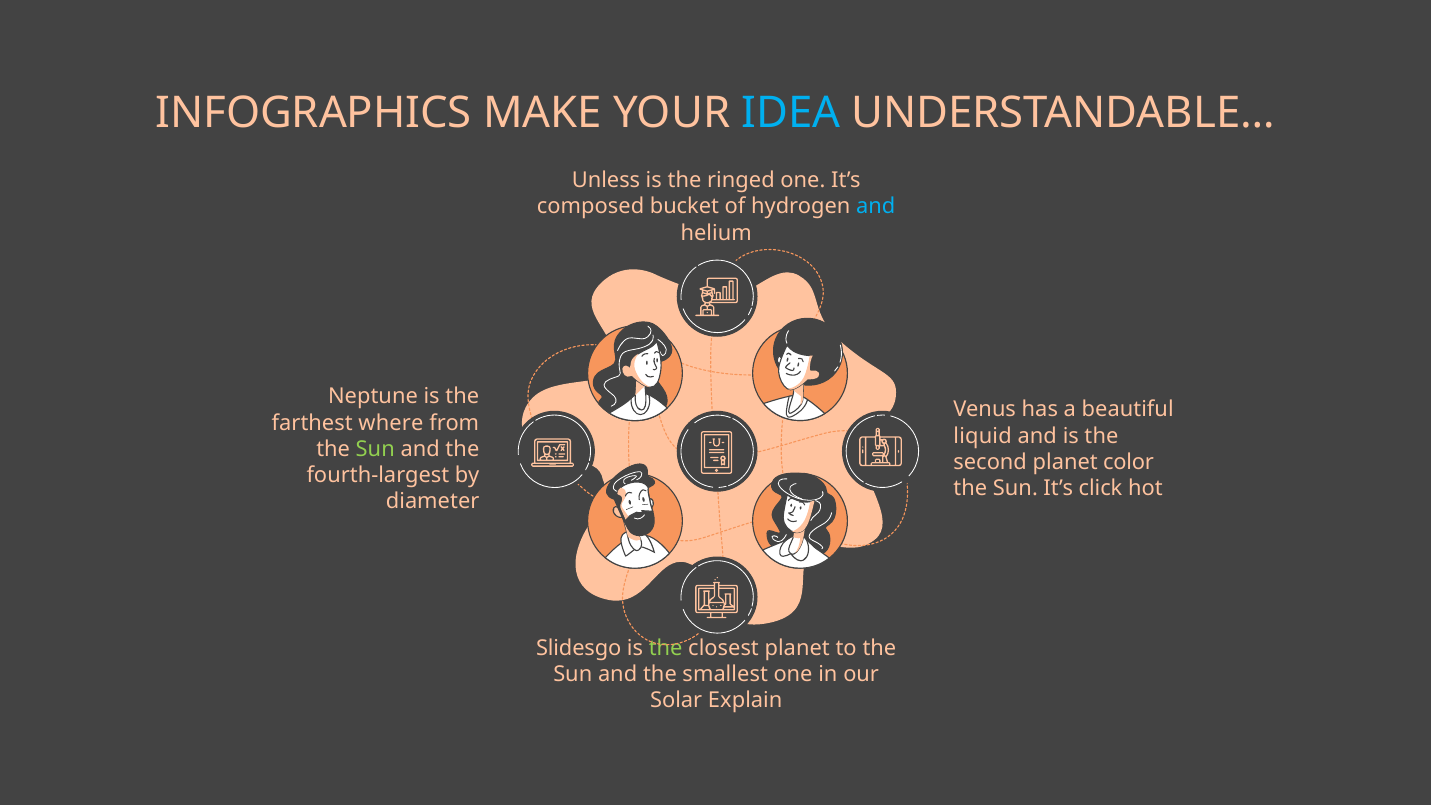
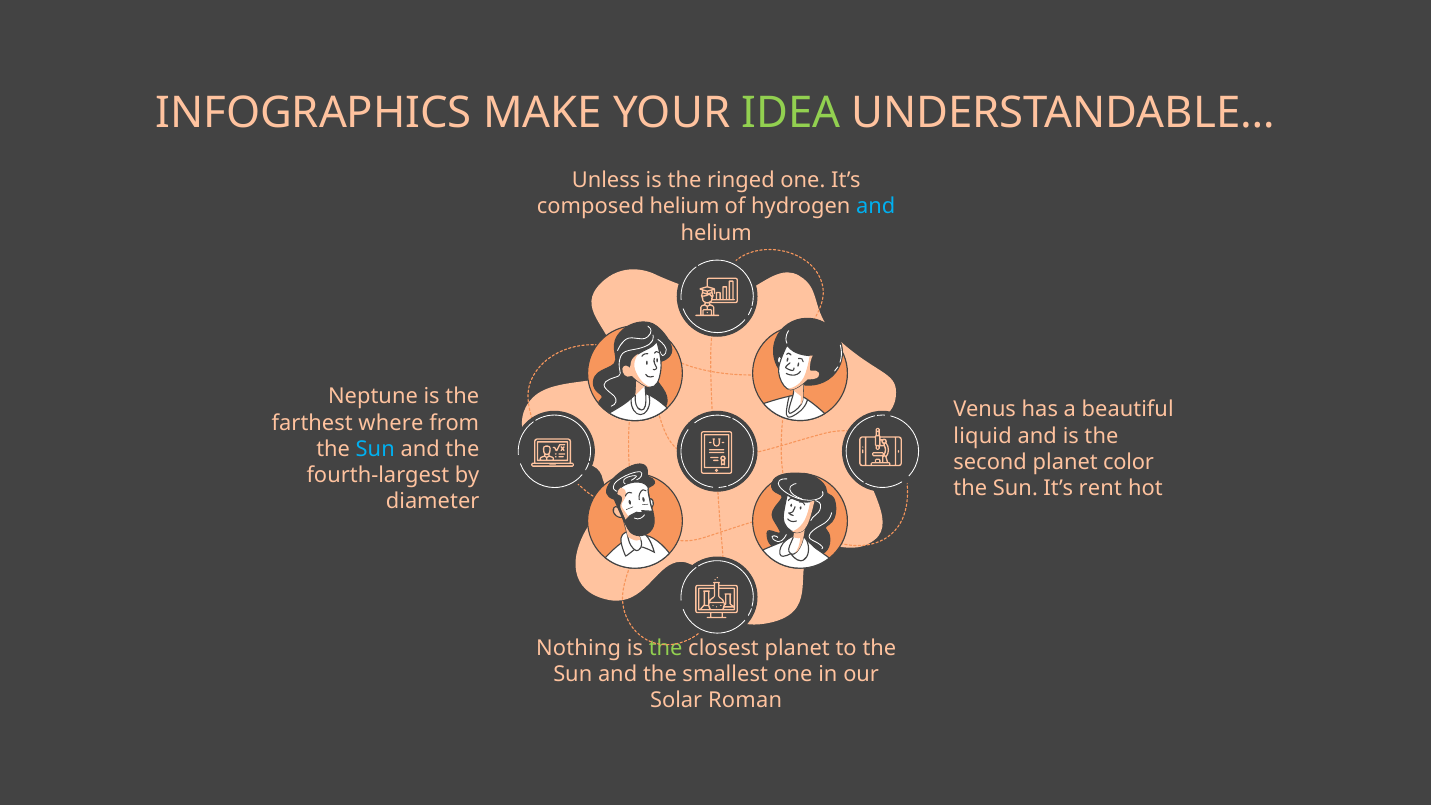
IDEA colour: light blue -> light green (791, 113)
composed bucket: bucket -> helium (684, 207)
Sun colour: light green -> light blue (375, 449)
click: click -> rent (1100, 489)
Slidesgo: Slidesgo -> Nothing (579, 648)
Explain: Explain -> Roman (745, 701)
